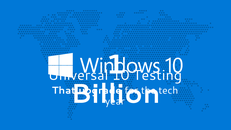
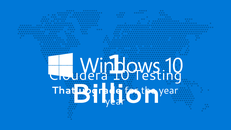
Universal: Universal -> Cloudera (78, 75)
tech: tech -> year (168, 90)
